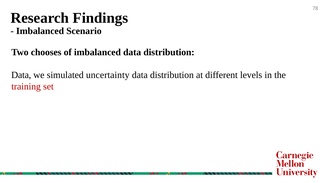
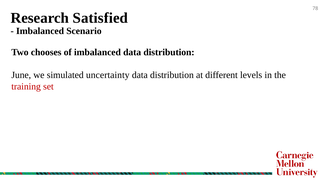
Findings: Findings -> Satisfied (100, 18)
Data: Data -> June (21, 75)
